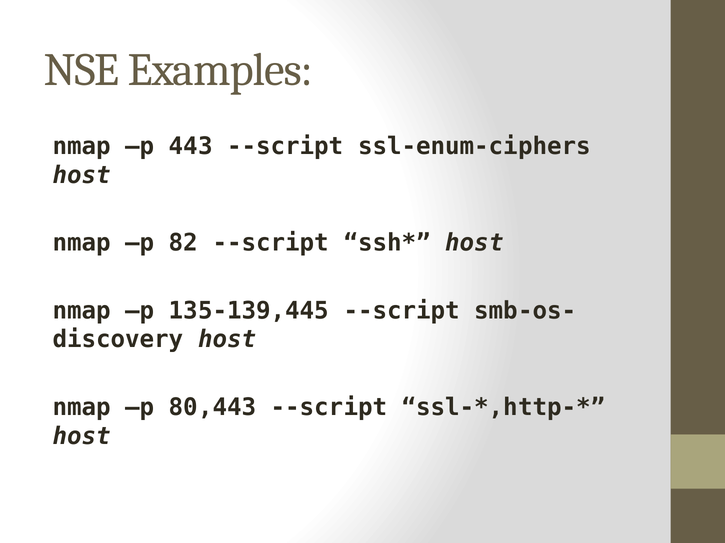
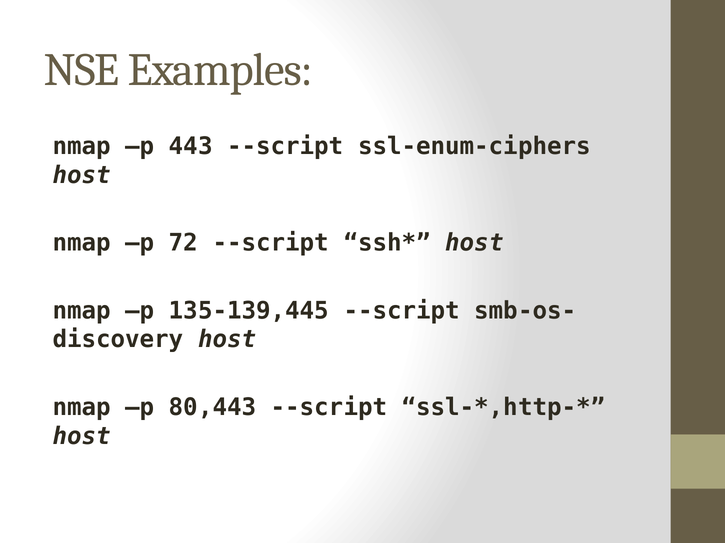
82: 82 -> 72 (183, 243)
